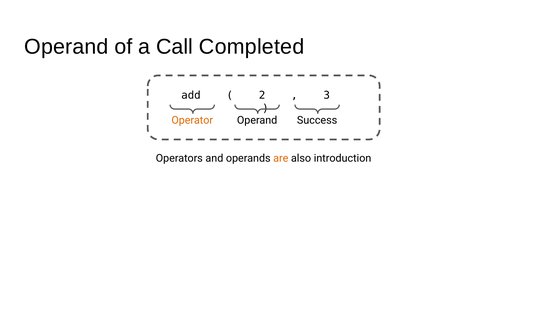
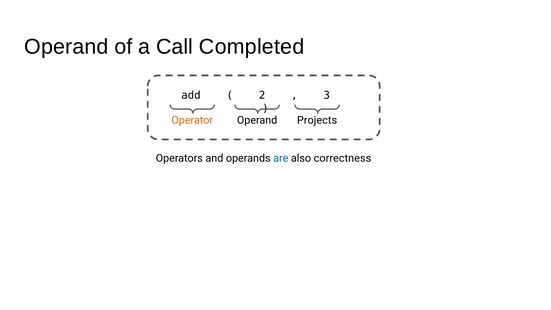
Success: Success -> Projects (317, 120)
are colour: orange -> blue (281, 158)
introduction: introduction -> correctness (342, 158)
